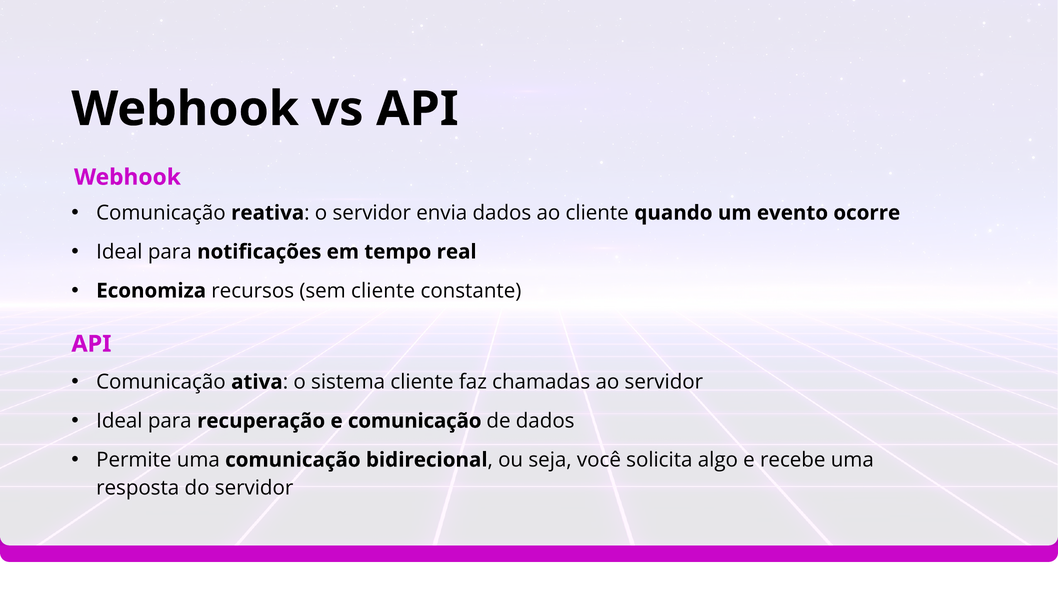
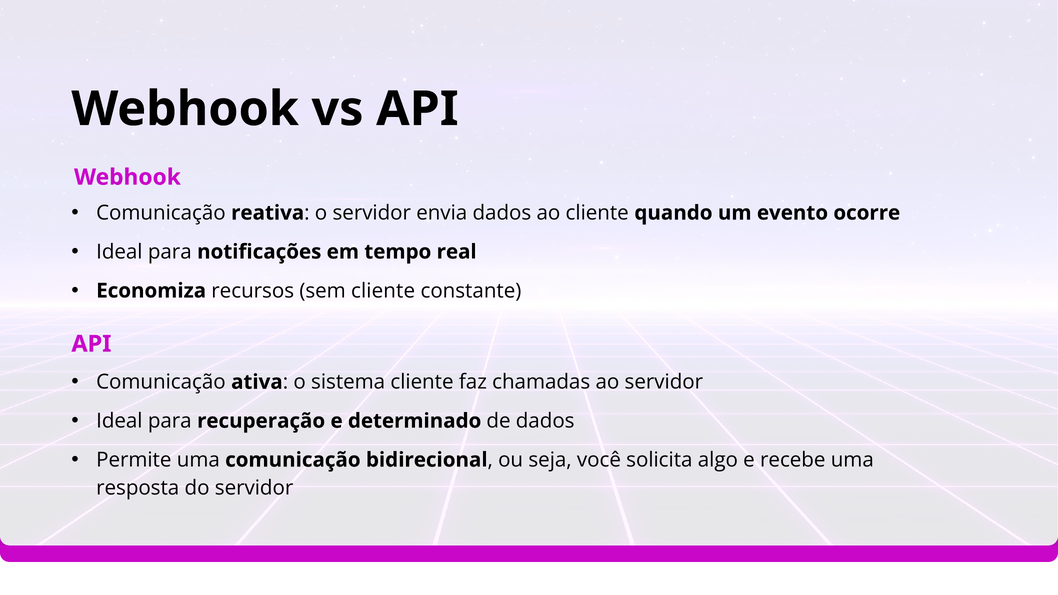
e comunicação: comunicação -> determinado (415, 421)
